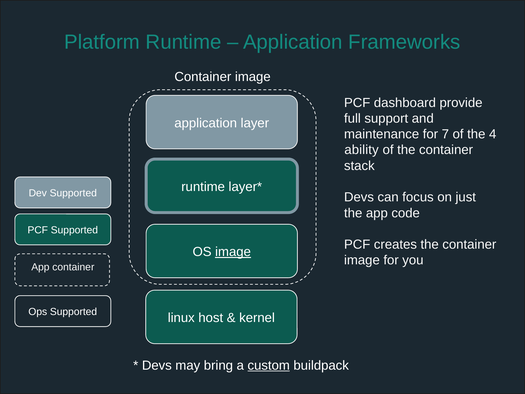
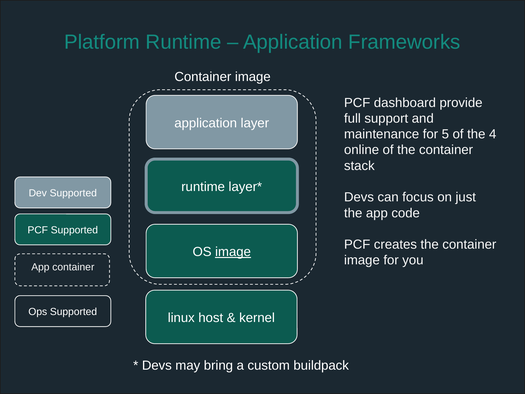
7: 7 -> 5 (445, 134)
ability: ability -> online (362, 150)
custom underline: present -> none (269, 365)
